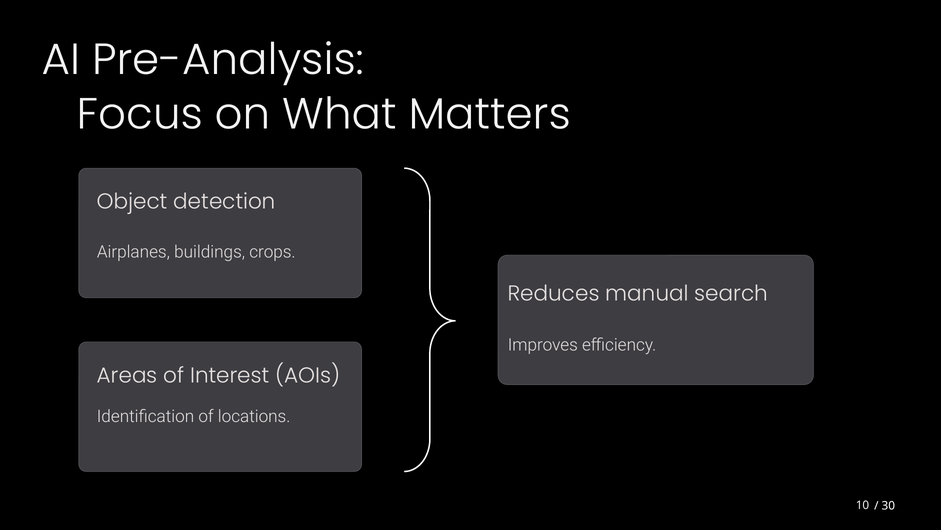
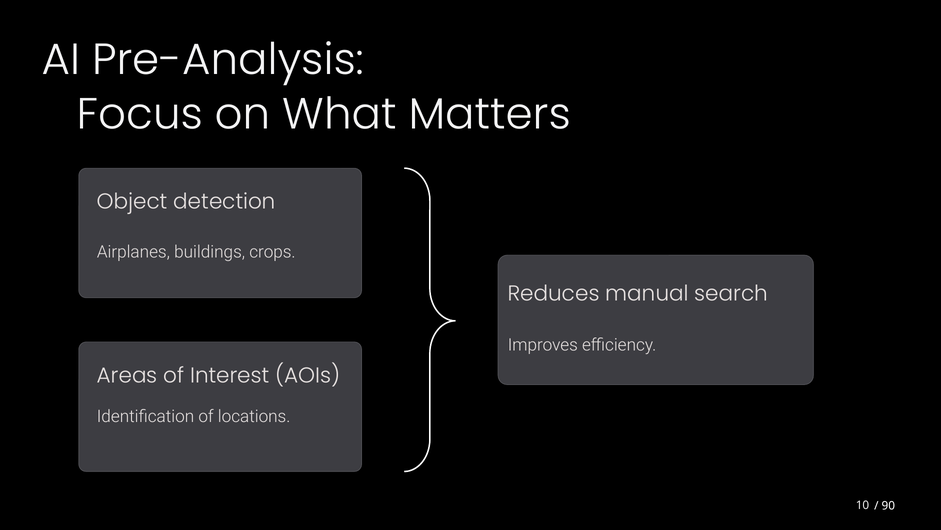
30: 30 -> 90 (888, 505)
